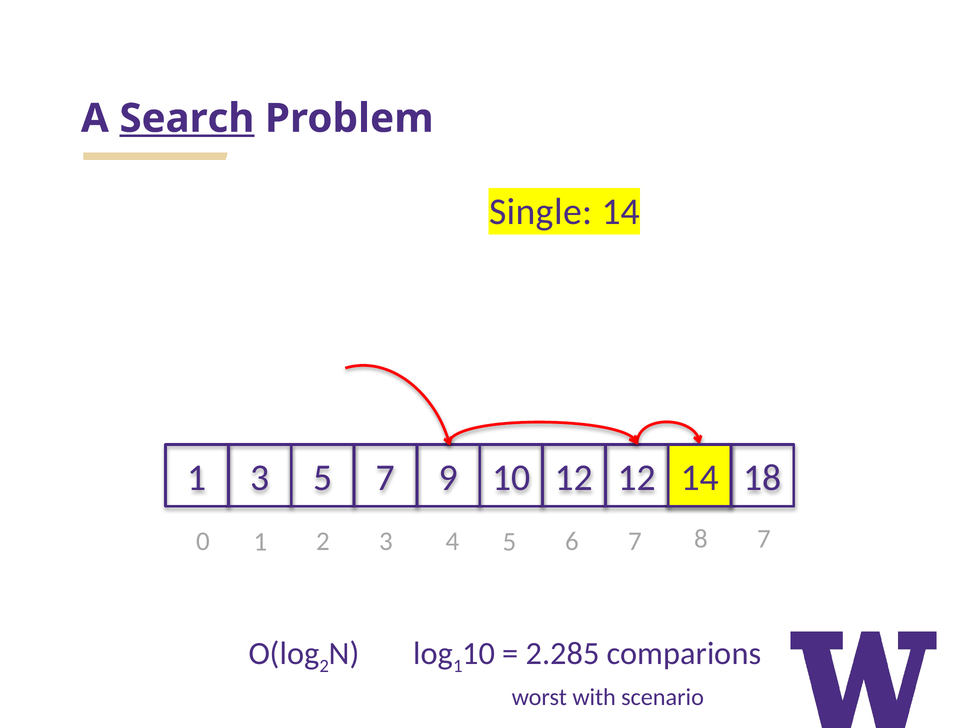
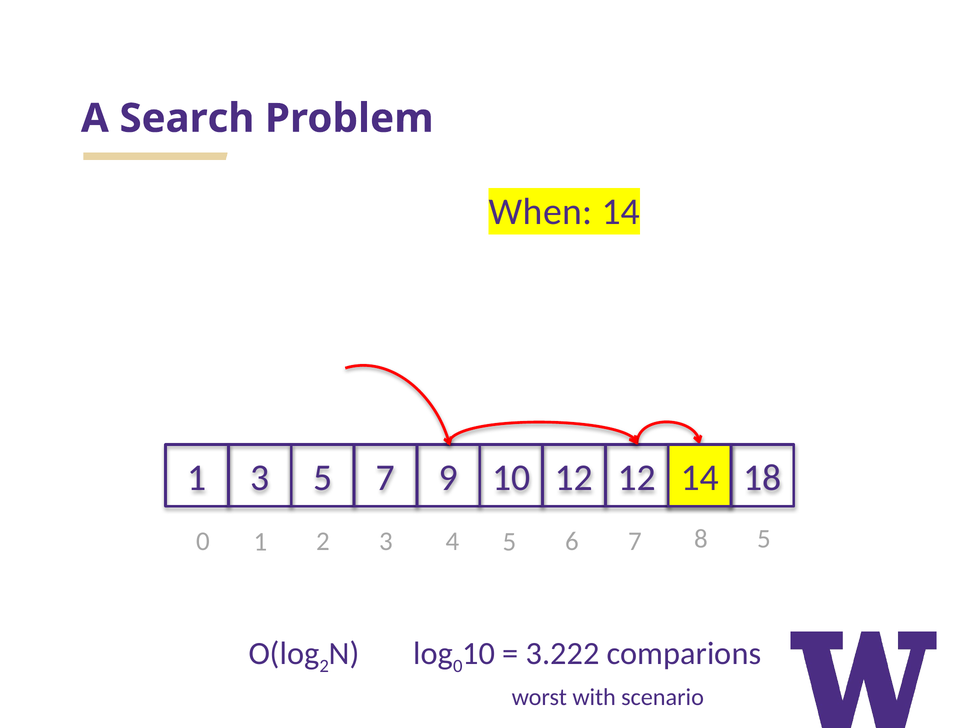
Search underline: present -> none (187, 119)
Single: Single -> When (541, 212)
8 7: 7 -> 5 (764, 539)
1: 1 -> 0 (458, 666)
2.285: 2.285 -> 3.222 (563, 654)
